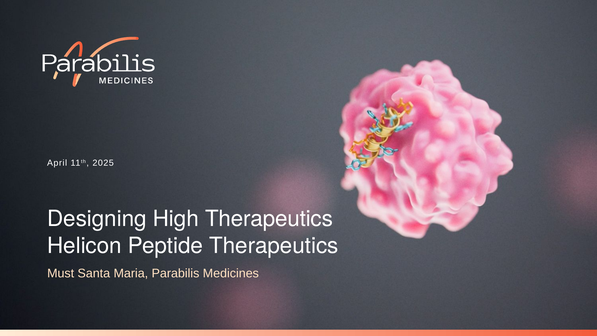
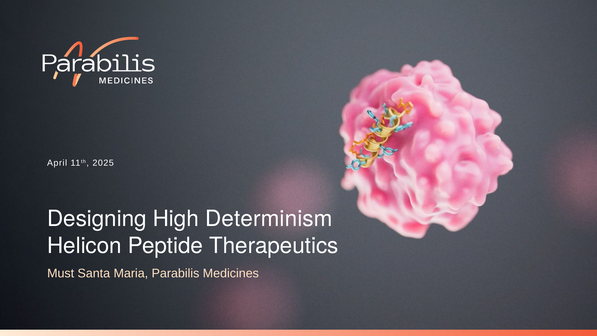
High Therapeutics: Therapeutics -> Determinism (269, 219)
